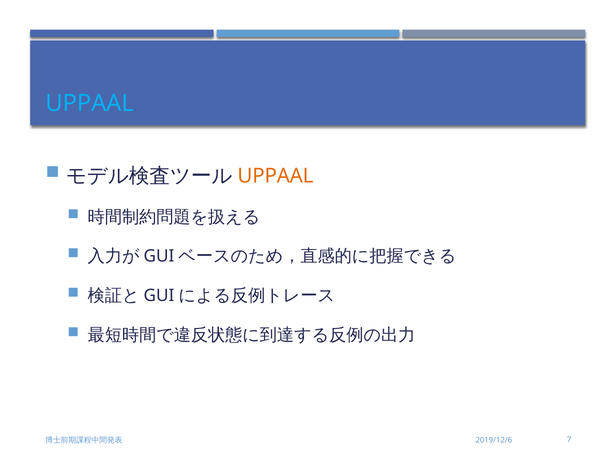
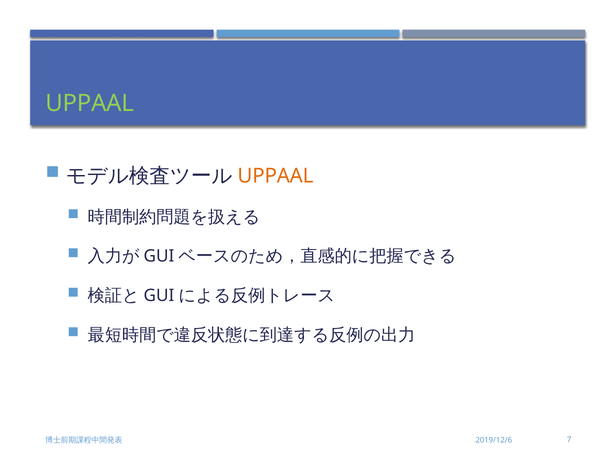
UPPAAL colour: light blue -> light green (90, 103)
